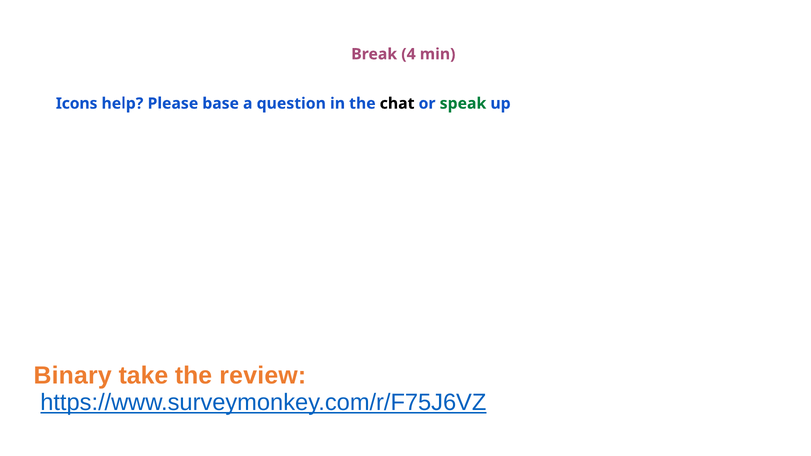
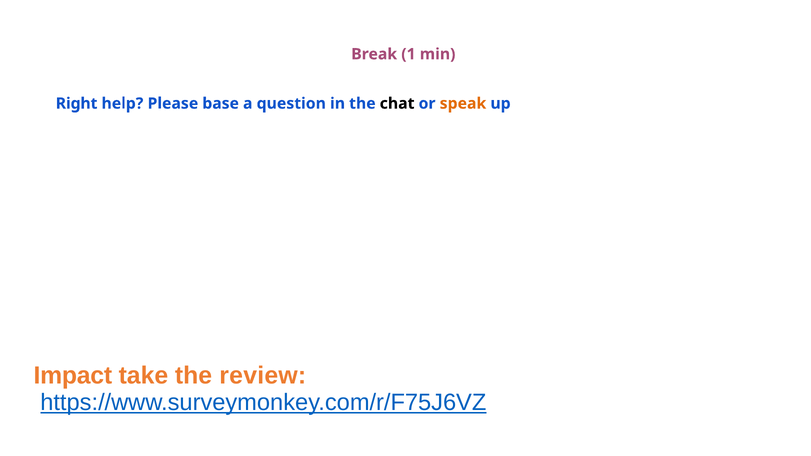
4: 4 -> 1 (408, 54)
Icons: Icons -> Right (77, 104)
speak colour: green -> orange (463, 104)
Binary: Binary -> Impact (73, 376)
